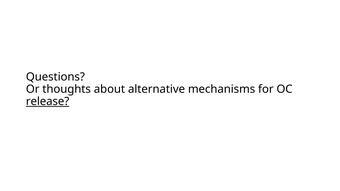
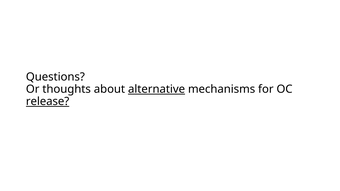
alternative underline: none -> present (157, 89)
